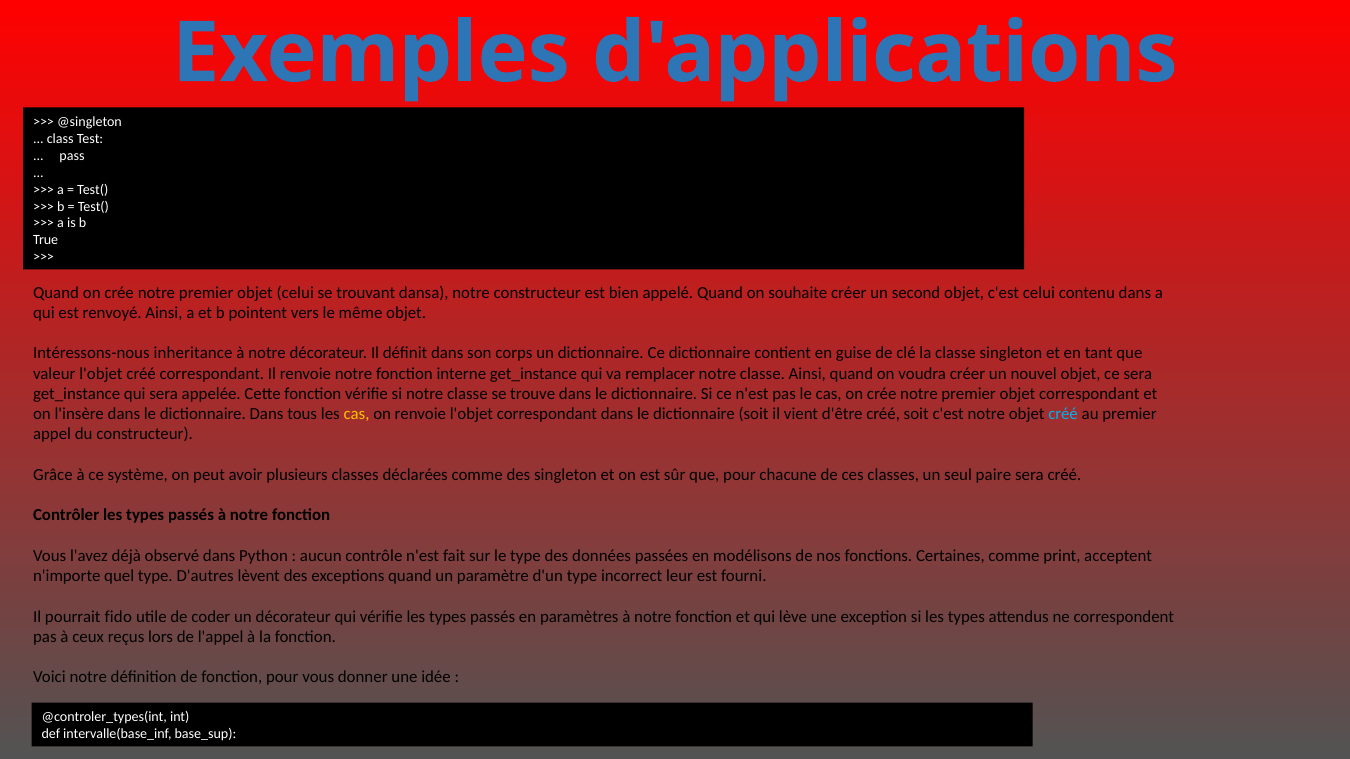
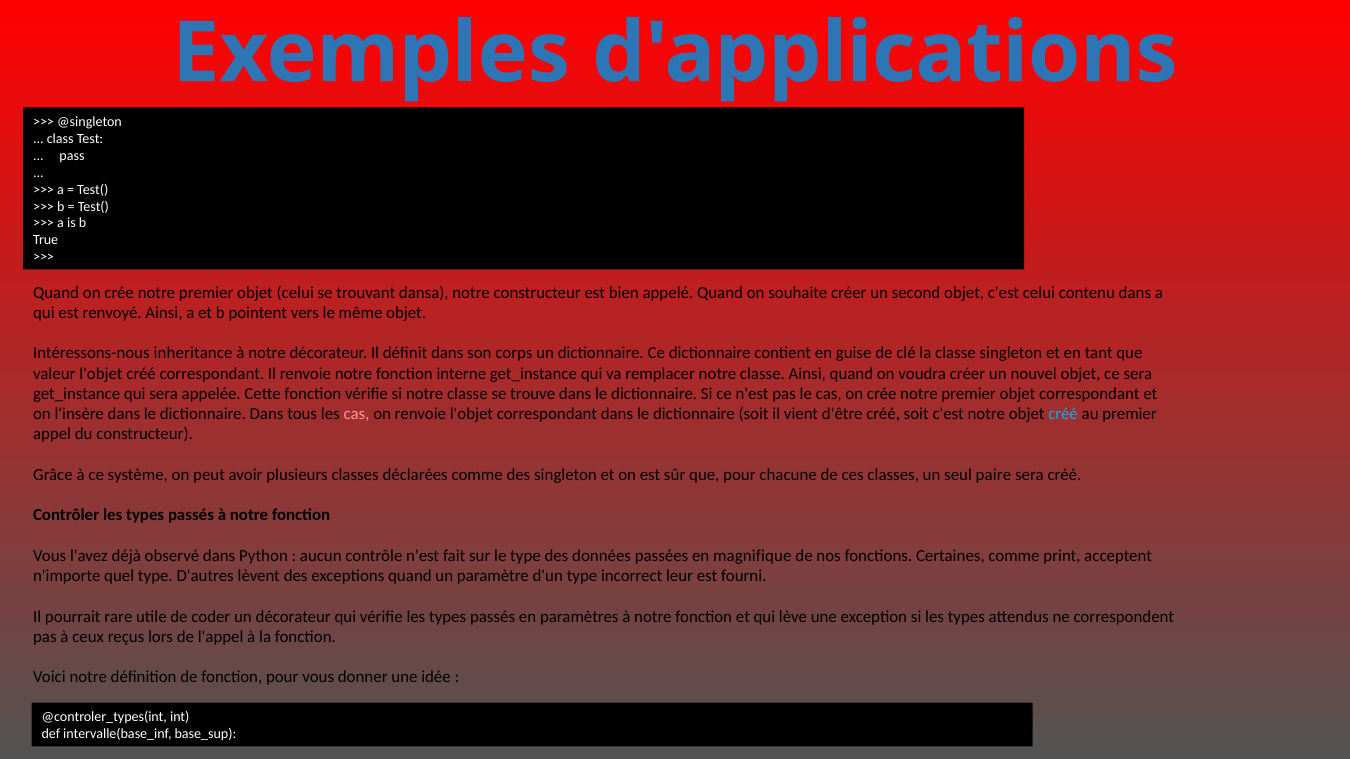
cas colour: yellow -> pink (357, 414)
modélisons: modélisons -> magnifique (752, 556)
fido: fido -> rare (118, 617)
